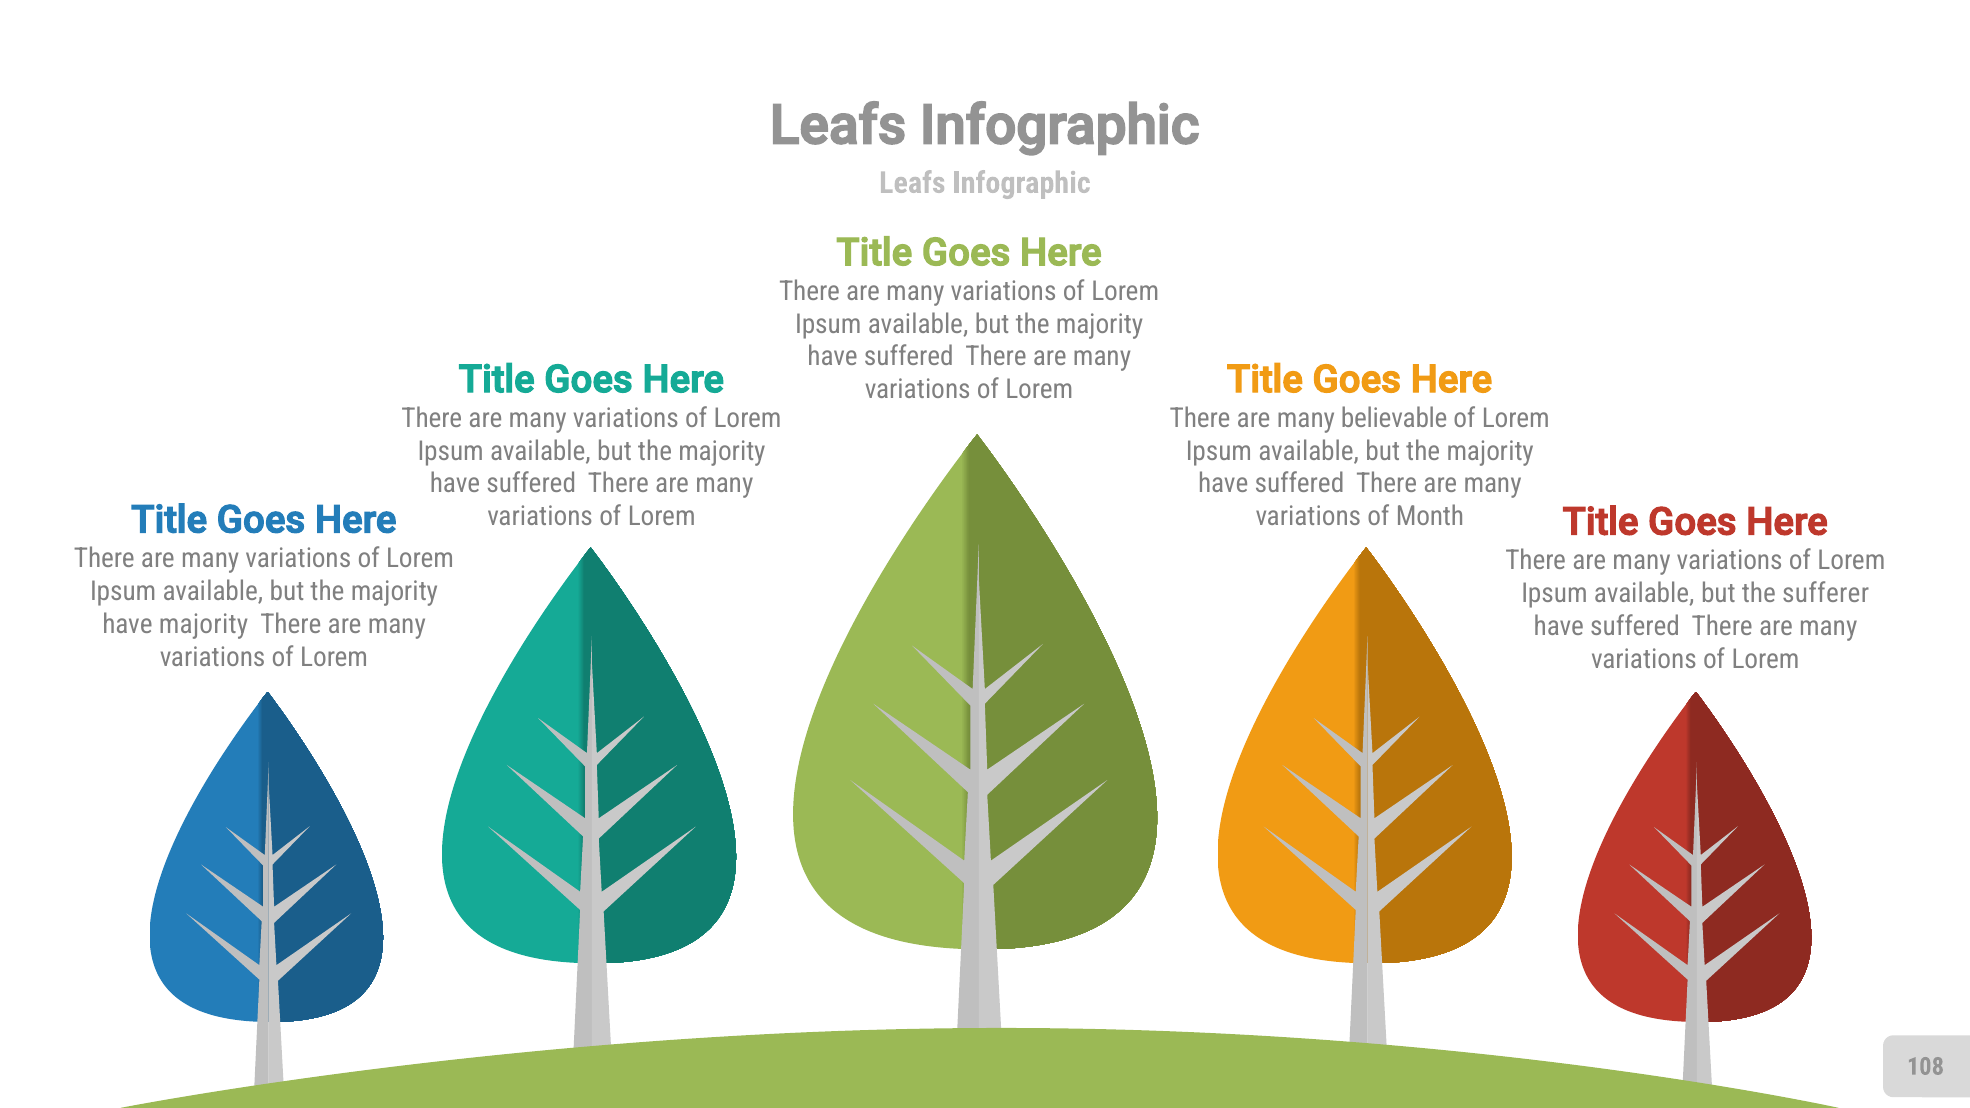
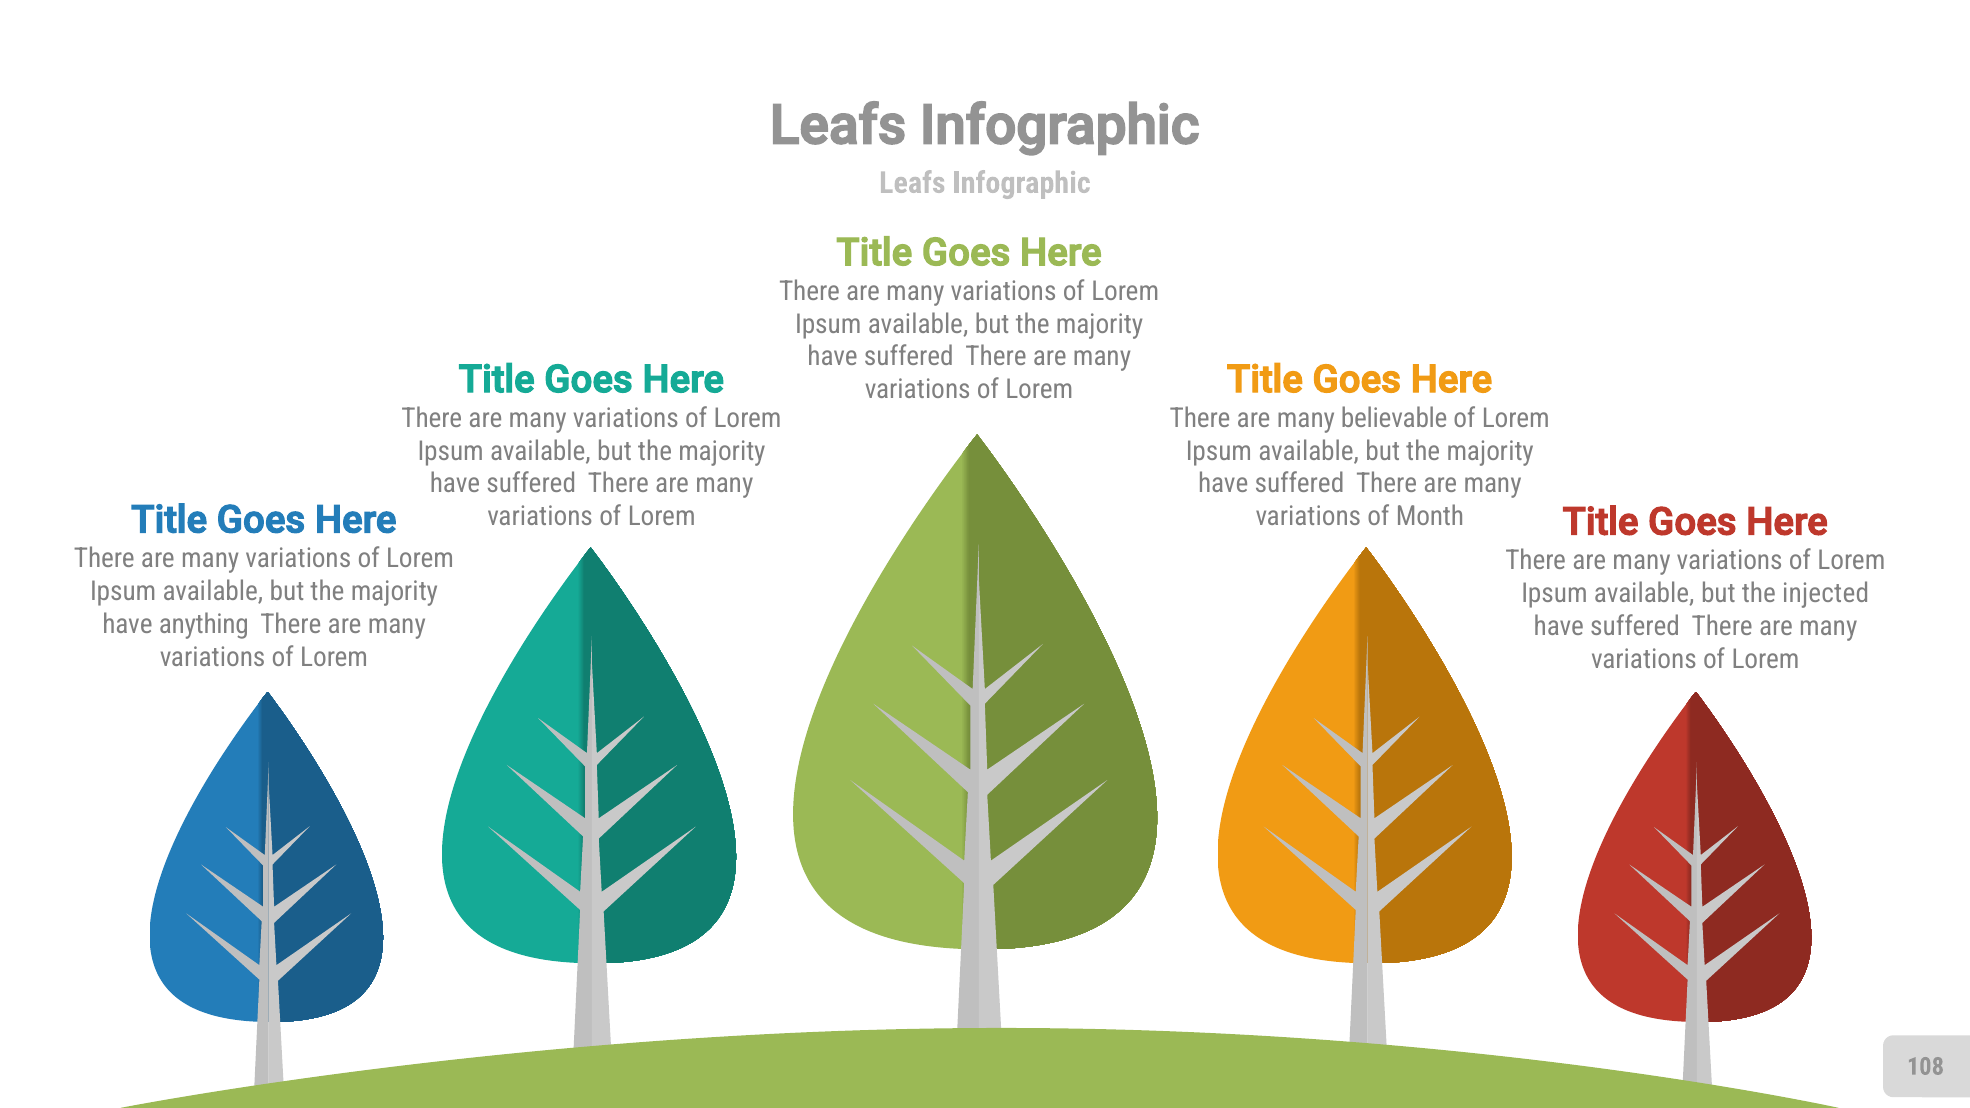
sufferer: sufferer -> injected (1826, 594)
have majority: majority -> anything (204, 624)
